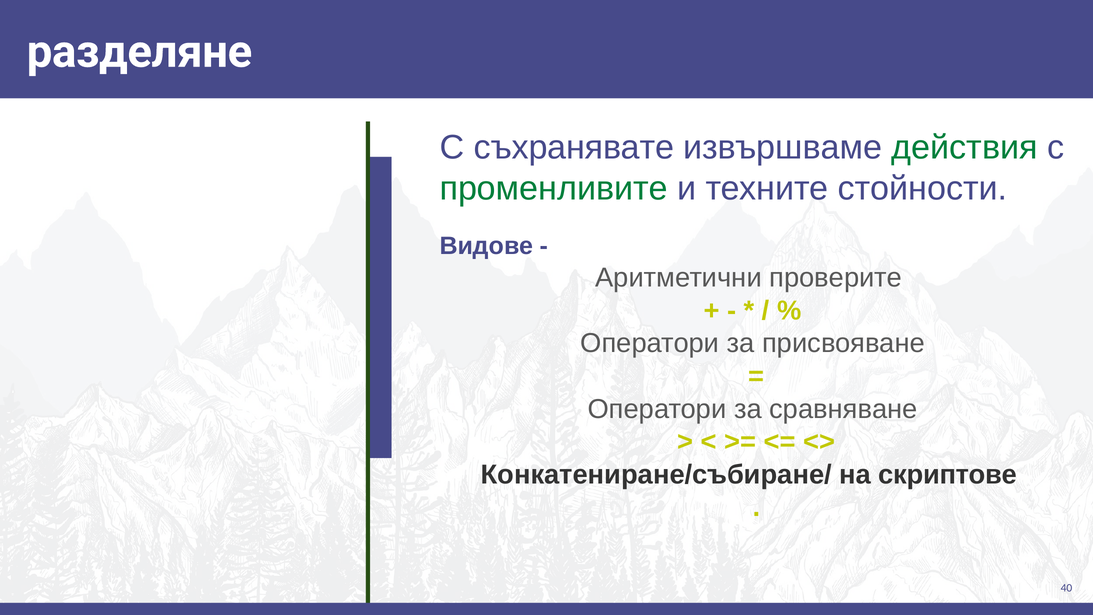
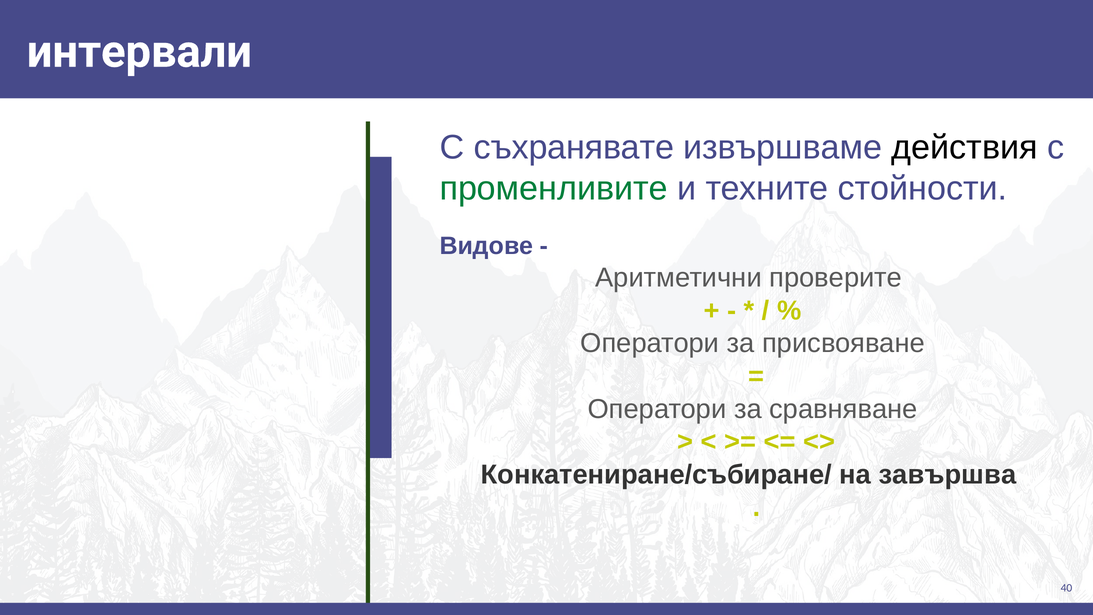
разделяне: разделяне -> интервали (139, 52)
действия colour: green -> black (965, 148)
скриптове: скриптове -> завършва (948, 474)
